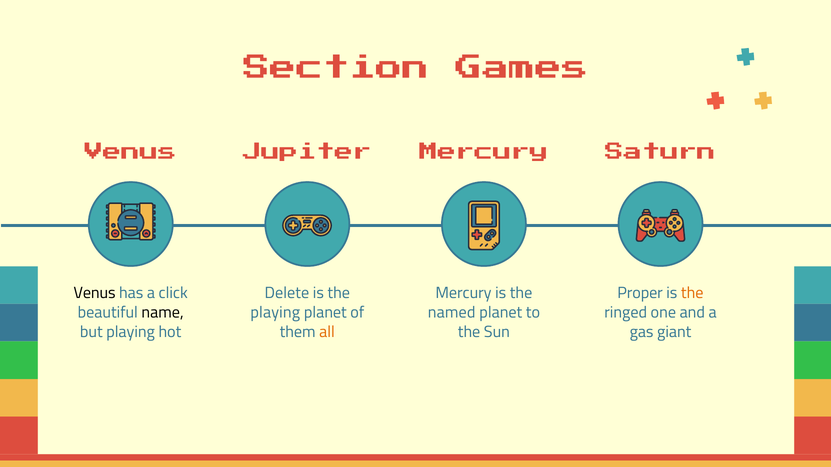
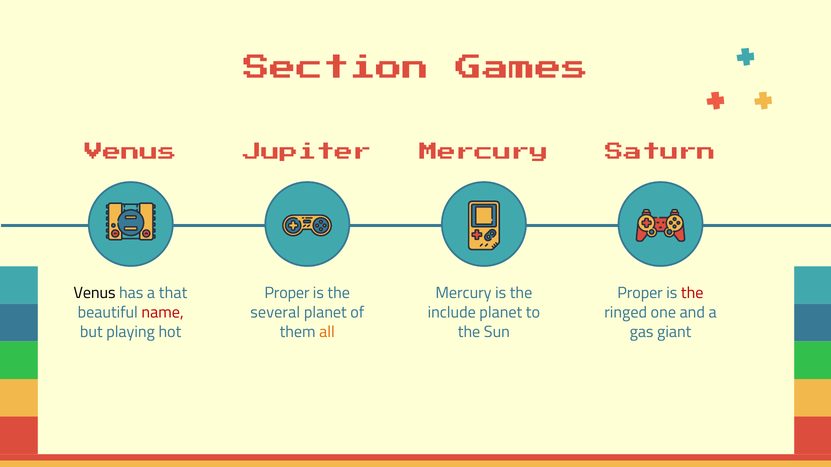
click: click -> that (173, 293)
Delete: Delete -> Proper (287, 293)
the colour: orange -> red (692, 293)
name colour: black -> red (163, 313)
playing: playing -> several (275, 313)
named: named -> include (452, 313)
